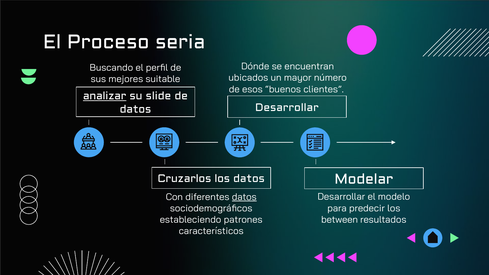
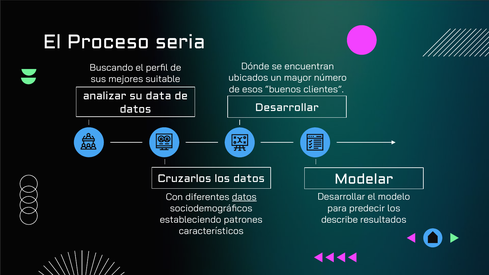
analizar underline: present -> none (105, 96)
slide: slide -> data (158, 96)
between: between -> describe (340, 220)
